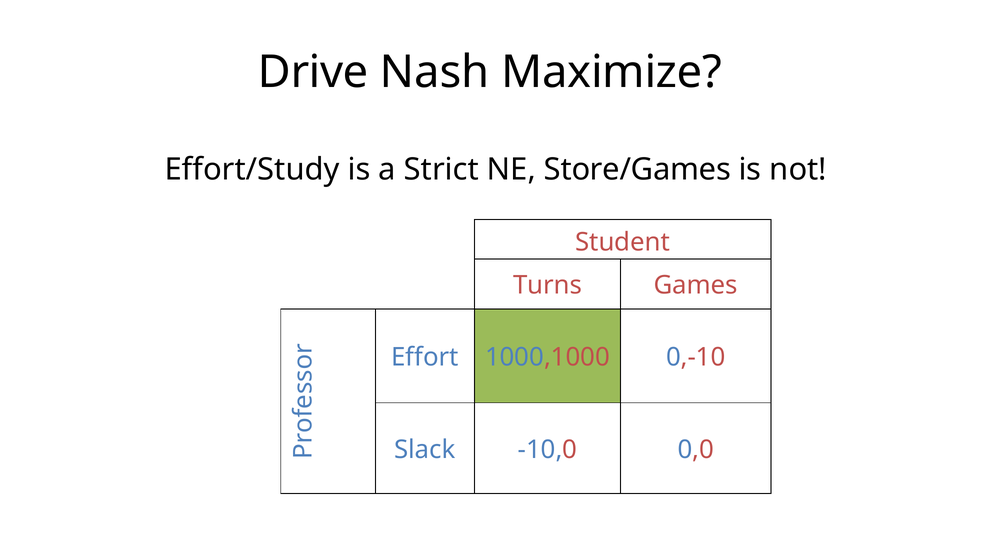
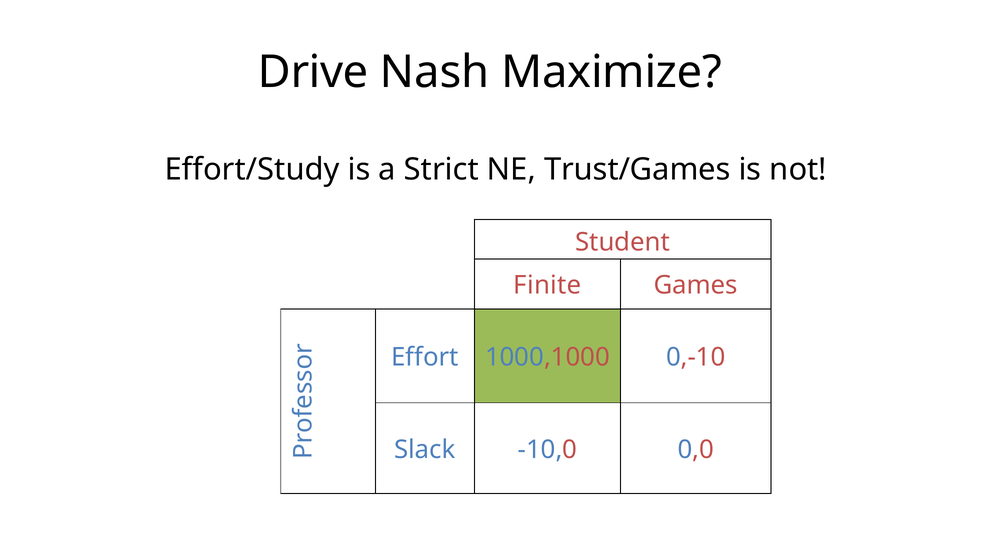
Store/Games: Store/Games -> Trust/Games (637, 169)
Turns: Turns -> Finite (547, 285)
